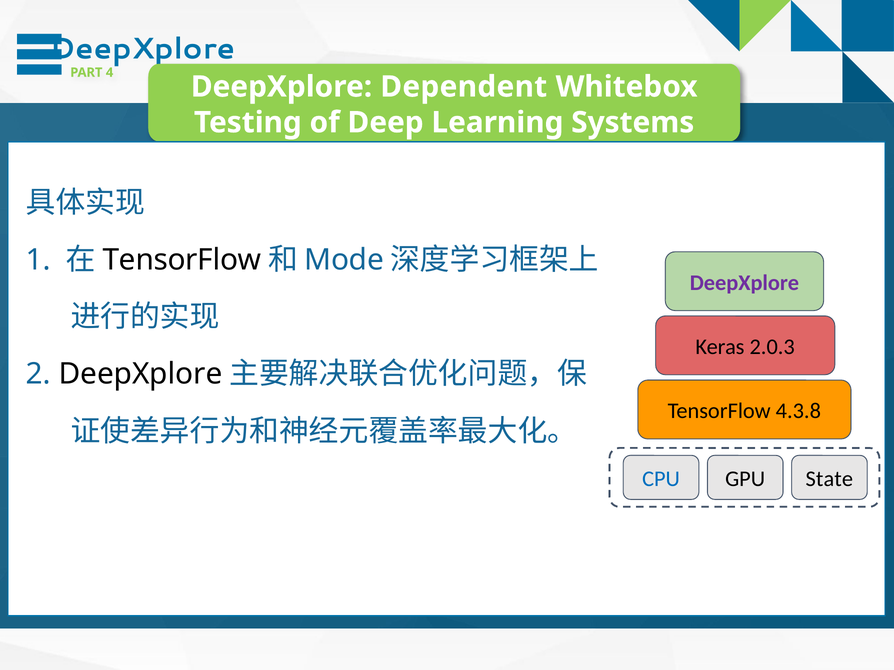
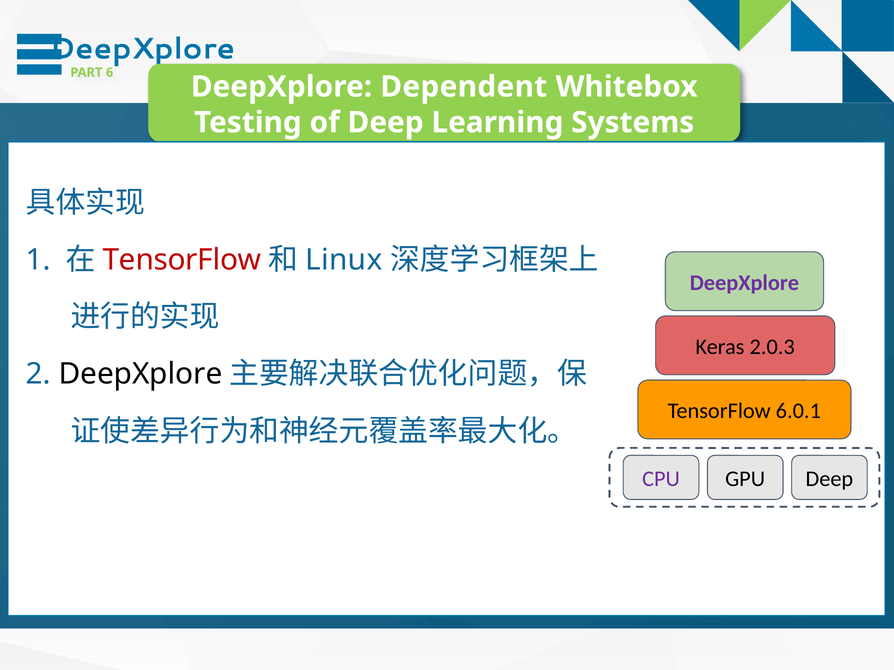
4: 4 -> 6 (110, 73)
TensorFlow colour: black -> red (182, 260)
Mode: Mode -> Linux (344, 260)
4.3.8: 4.3.8 -> 6.0.1 (798, 411)
CPU colour: blue -> purple (661, 479)
GPU State: State -> Deep (829, 479)
